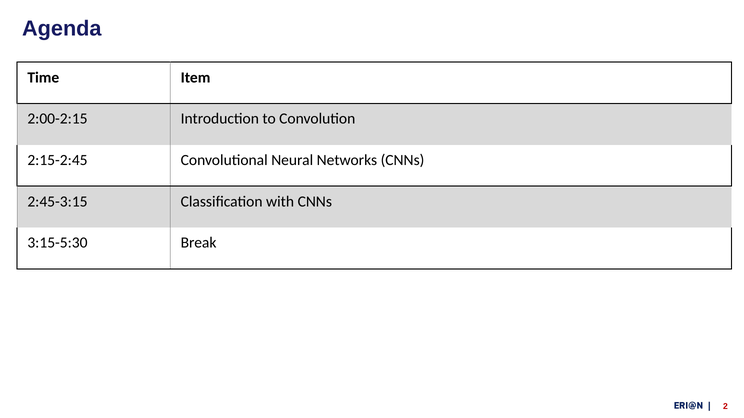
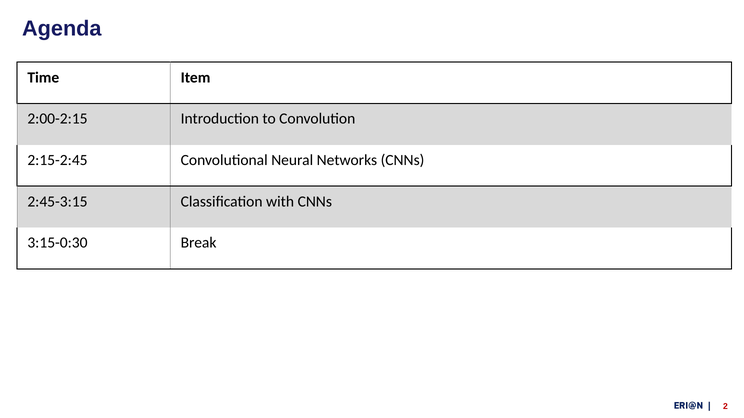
3:15-5:30: 3:15-5:30 -> 3:15-0:30 (57, 243)
